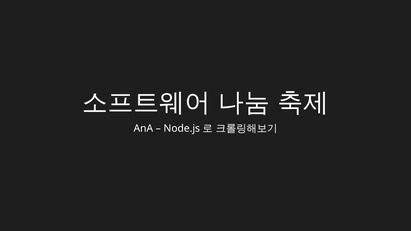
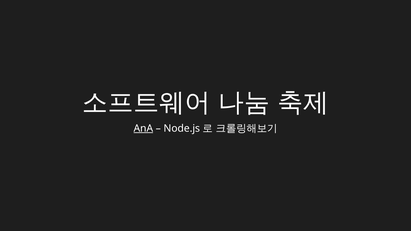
AnA underline: none -> present (143, 128)
